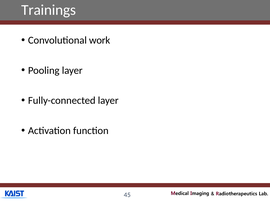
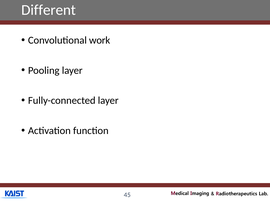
Trainings: Trainings -> Different (49, 10)
